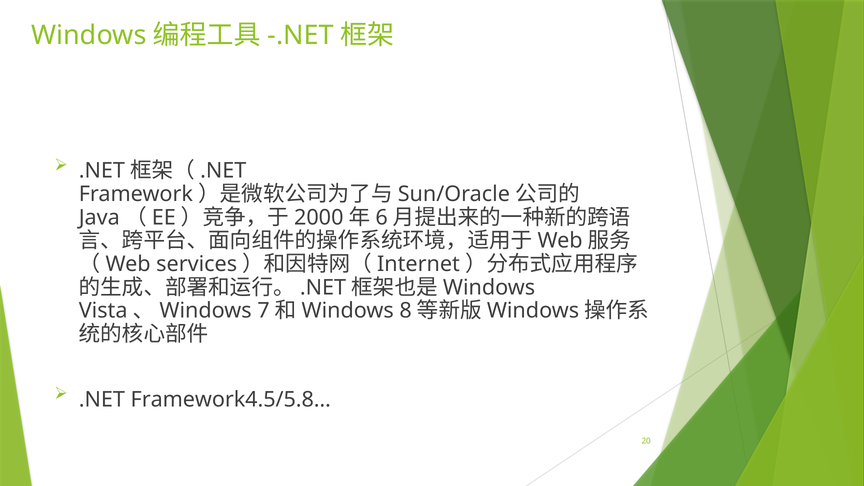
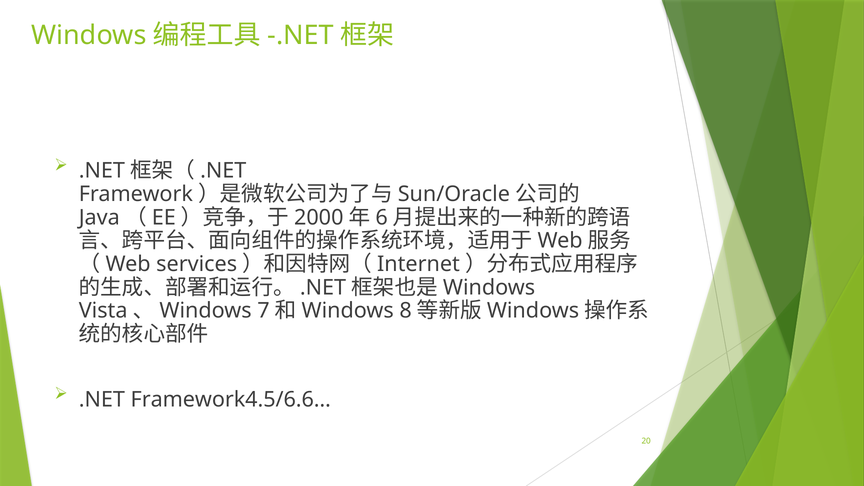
Framework4.5/5.8…: Framework4.5/5.8… -> Framework4.5/6.6… (231, 399)
